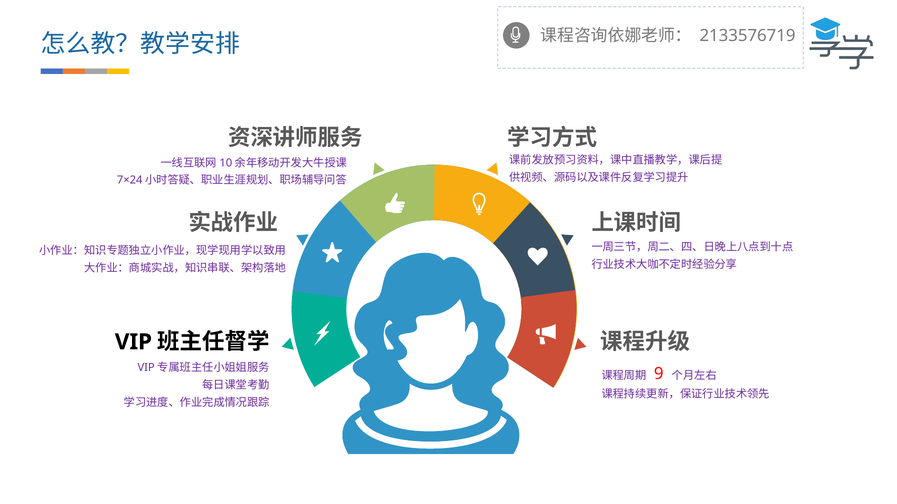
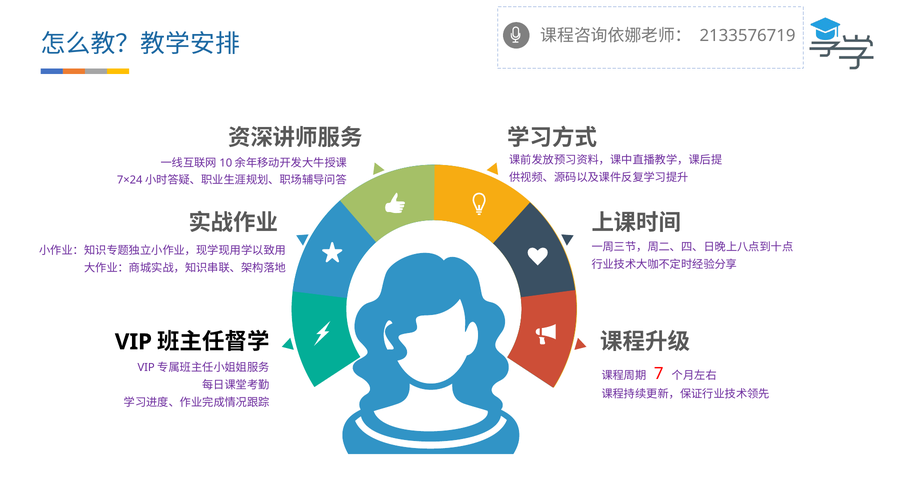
9: 9 -> 7 (659, 374)
